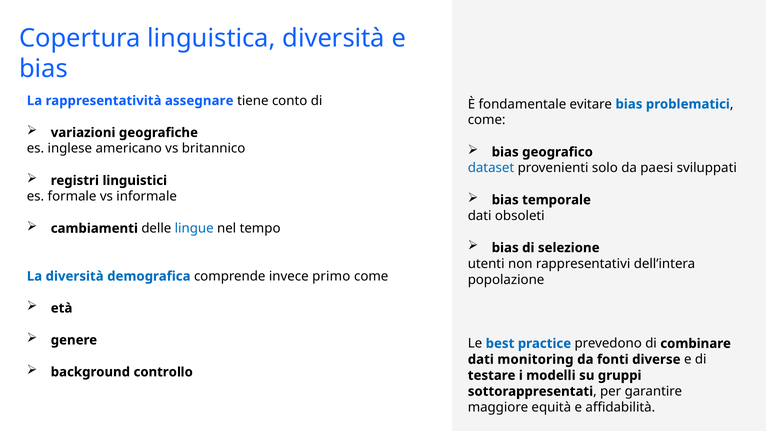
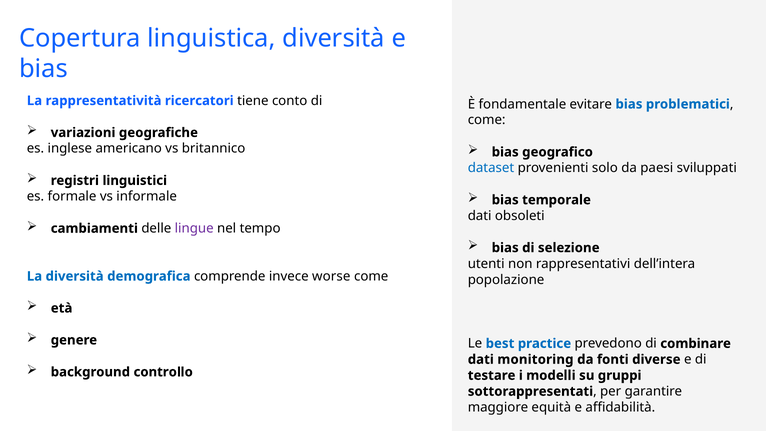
assegnare: assegnare -> ricercatori (199, 101)
lingue colour: blue -> purple (194, 228)
primo: primo -> worse (331, 276)
